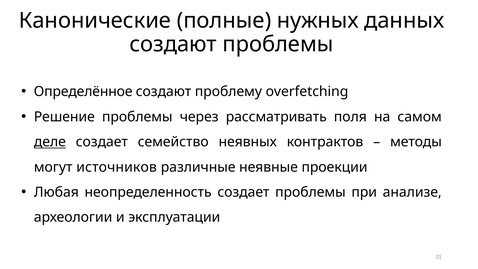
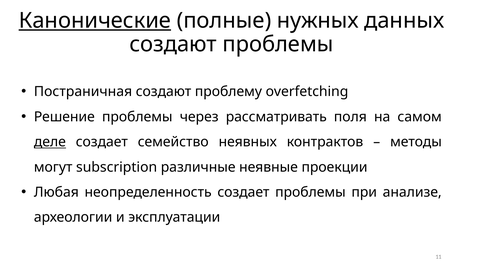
Канонические underline: none -> present (95, 21)
Определённое: Определённое -> Постраничная (83, 92)
источников: источников -> subscription (117, 167)
